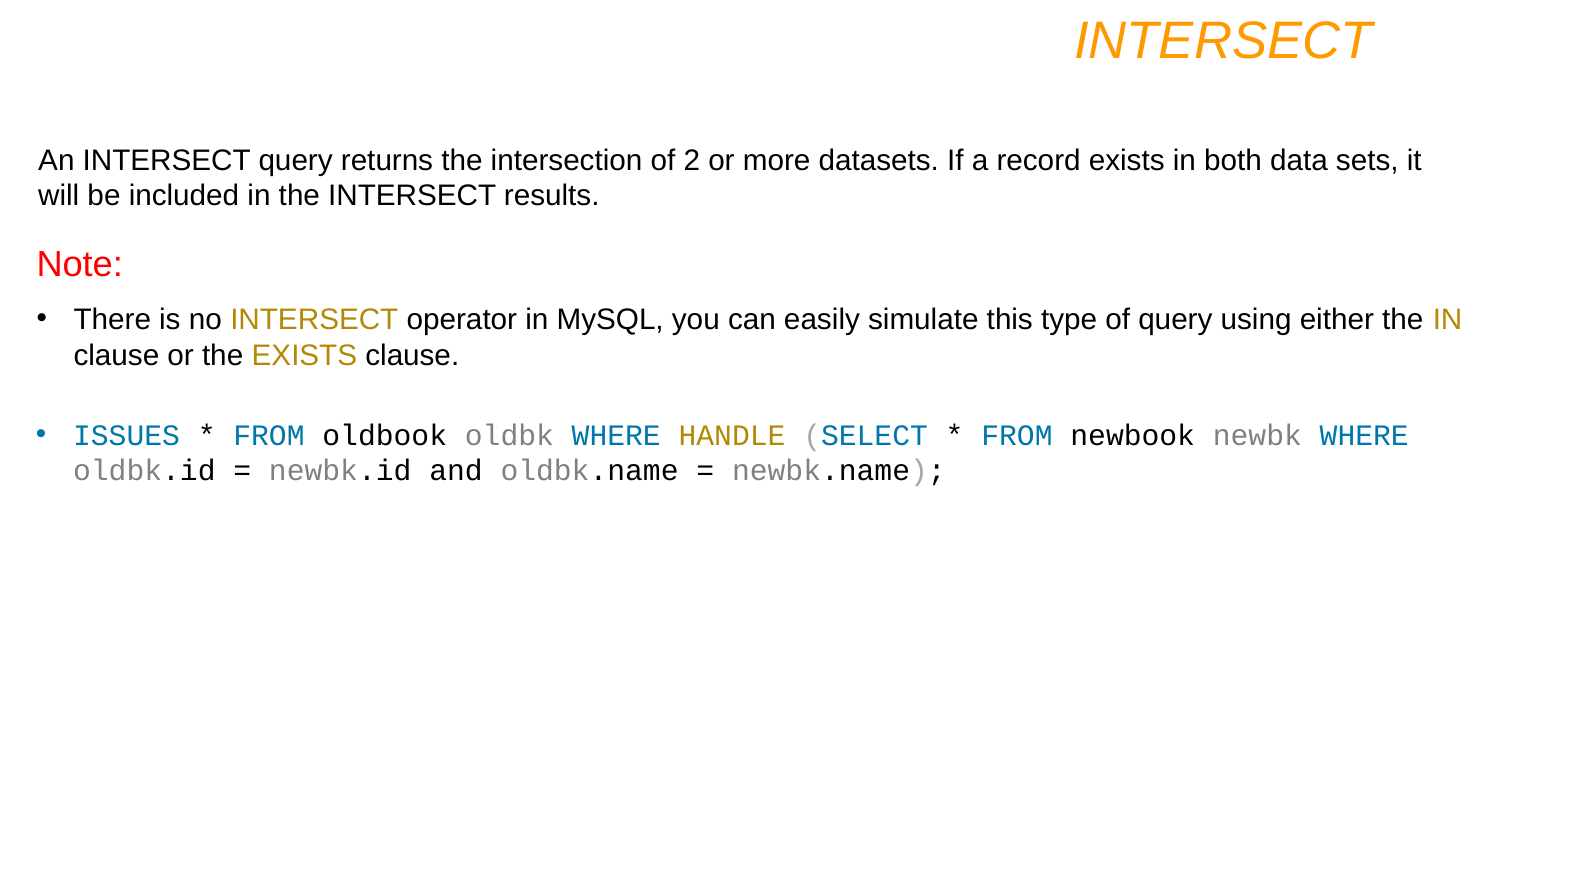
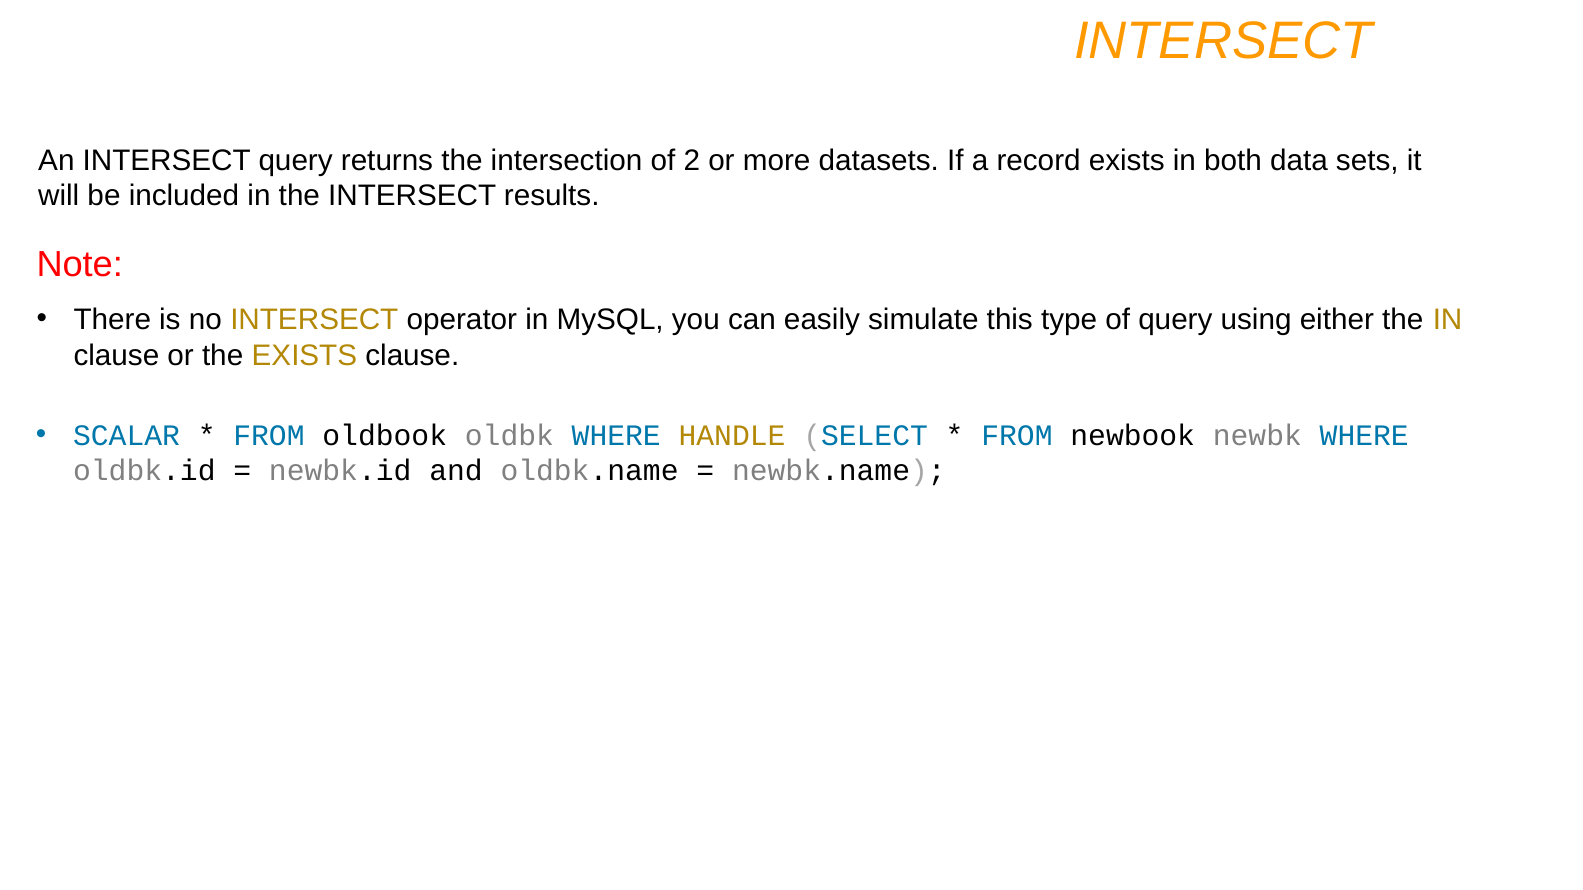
ISSUES: ISSUES -> SCALAR (127, 436)
